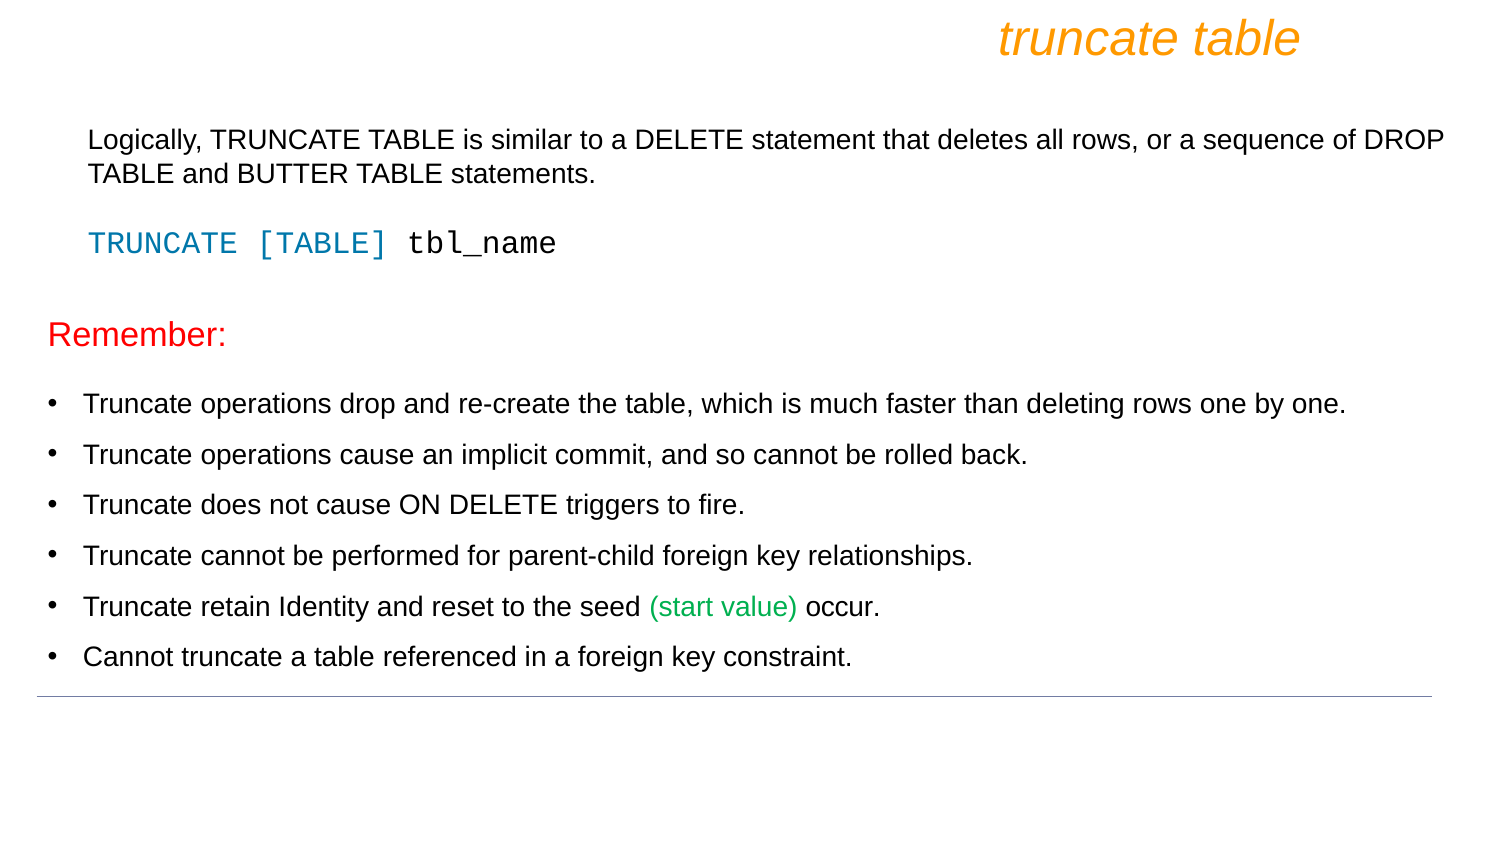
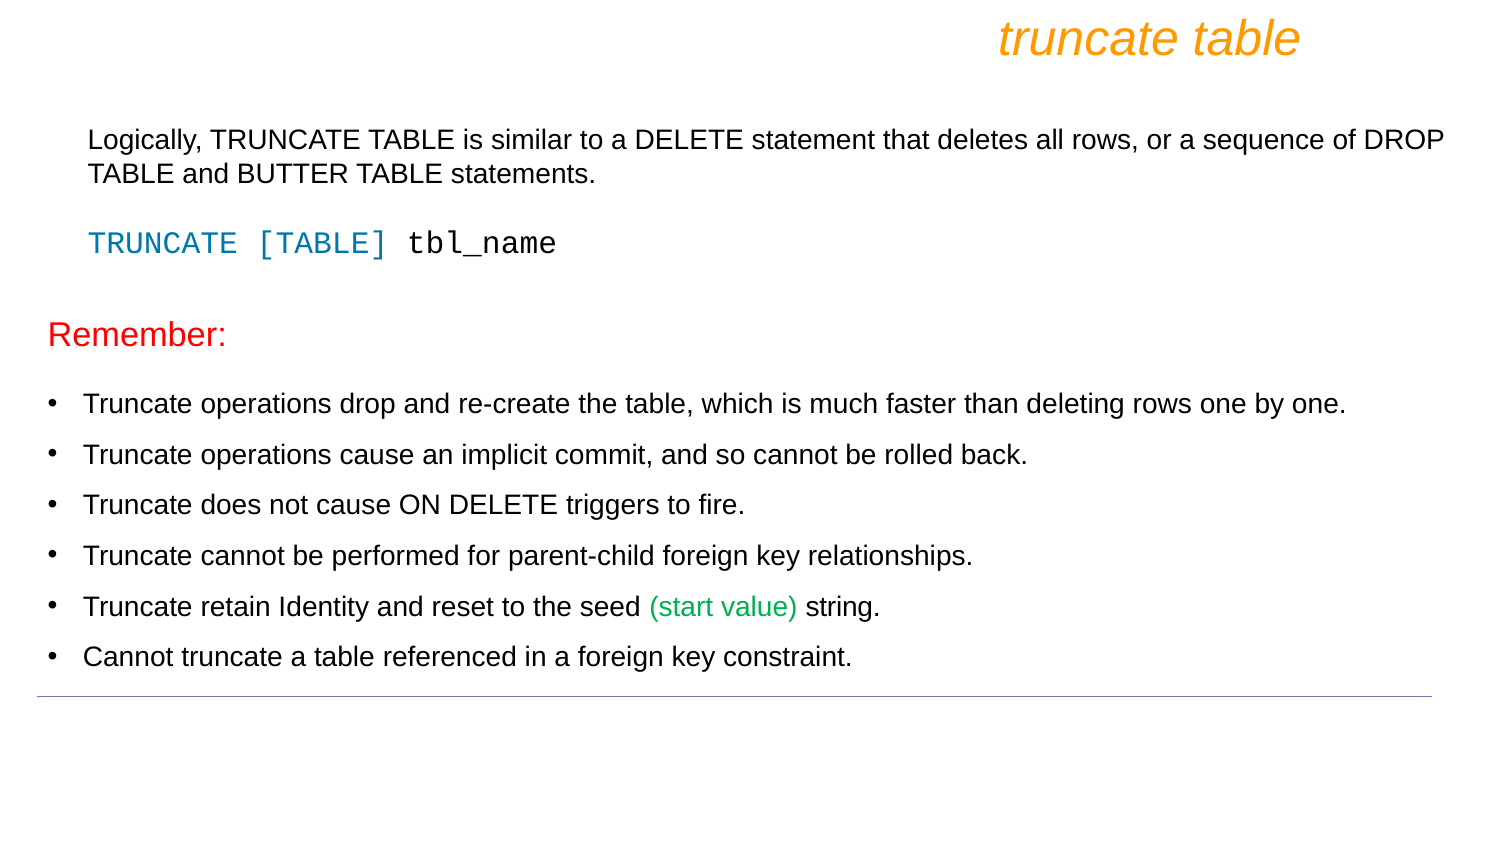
occur: occur -> string (843, 607)
